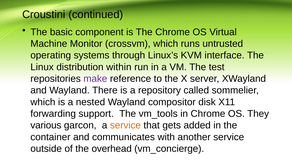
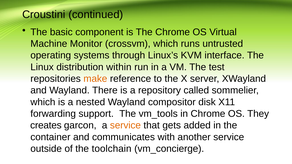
make colour: purple -> orange (95, 79)
various: various -> creates (46, 126)
overhead: overhead -> toolchain (112, 149)
